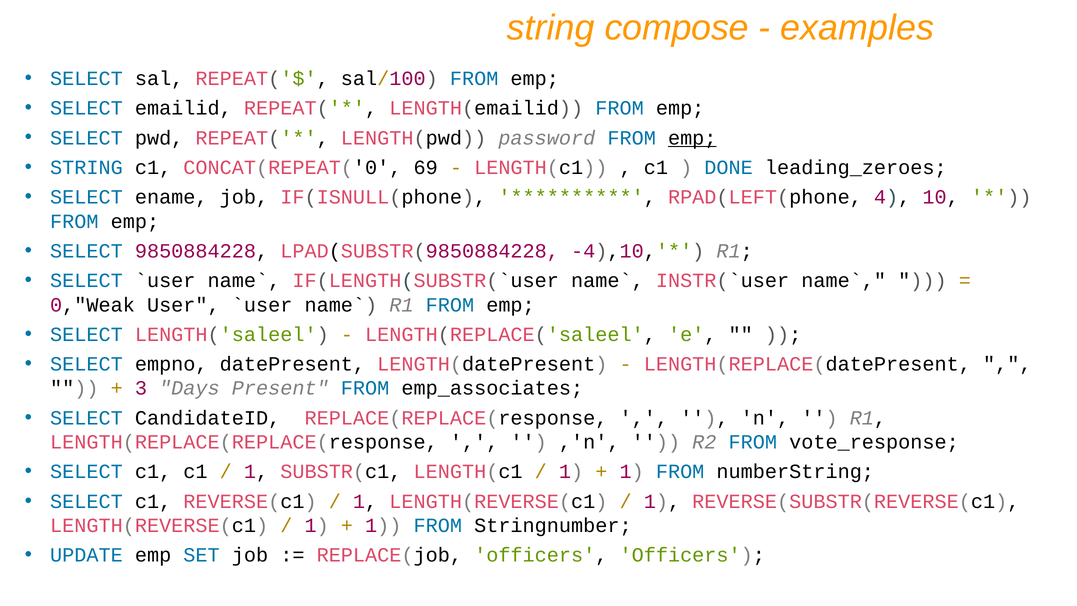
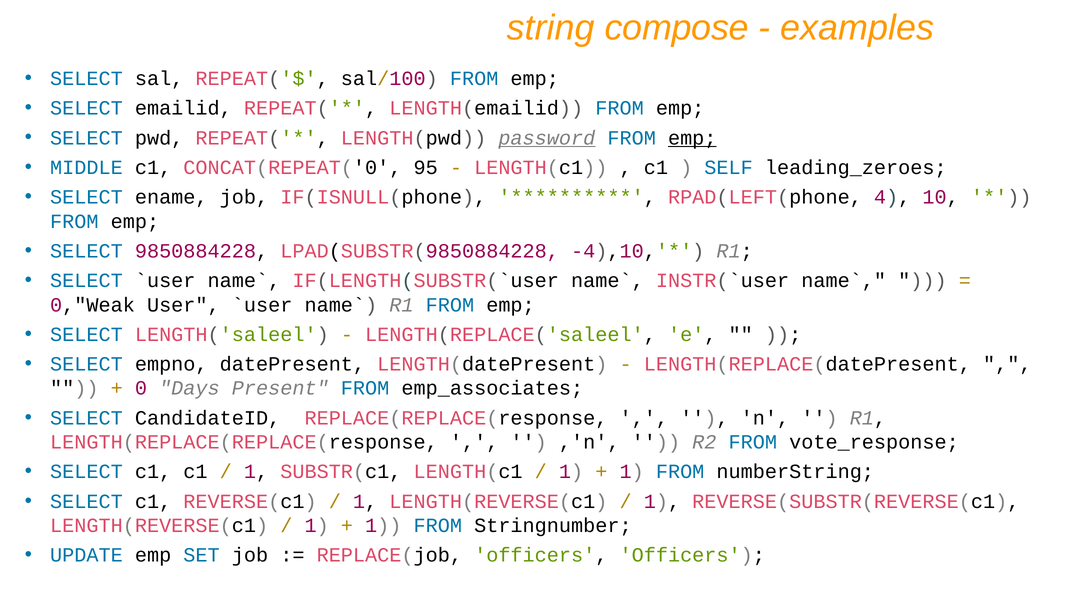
password underline: none -> present (547, 138)
STRING: STRING -> MIDDLE (86, 167)
69: 69 -> 95 (426, 167)
DONE: DONE -> SELF (729, 167)
3: 3 -> 0 (141, 388)
